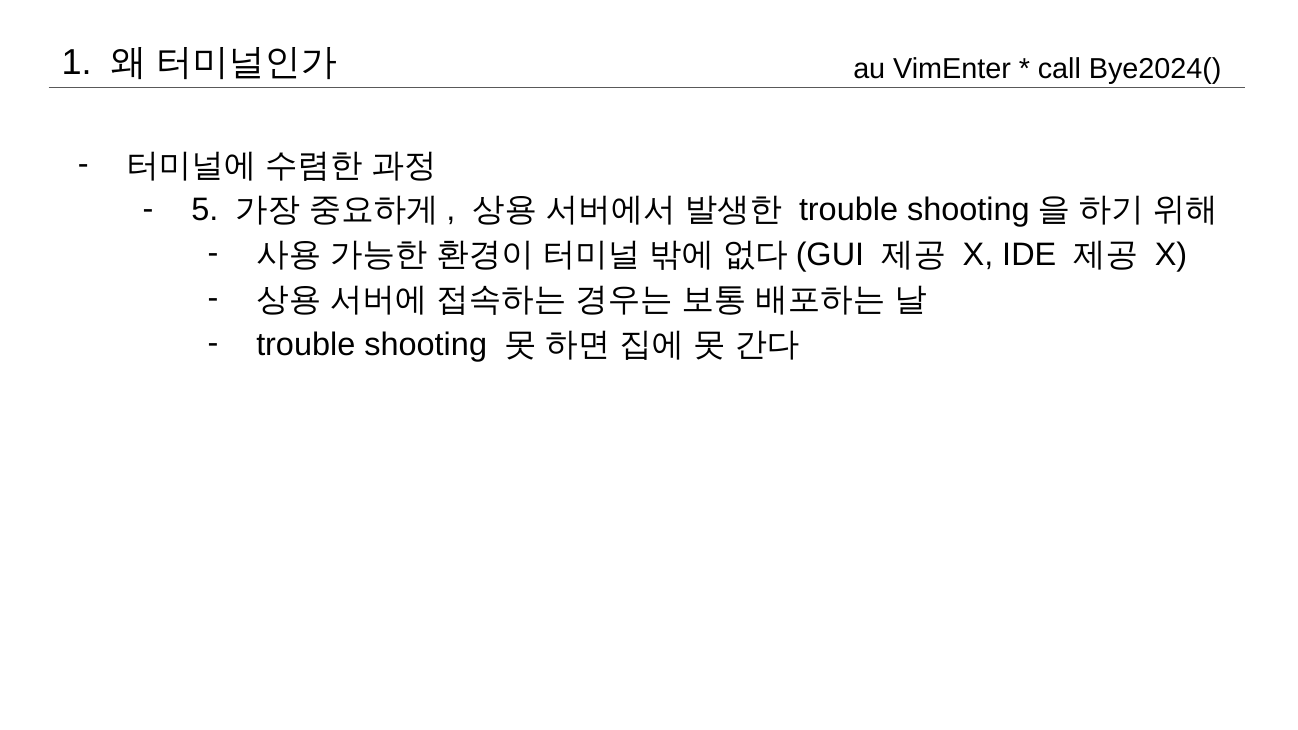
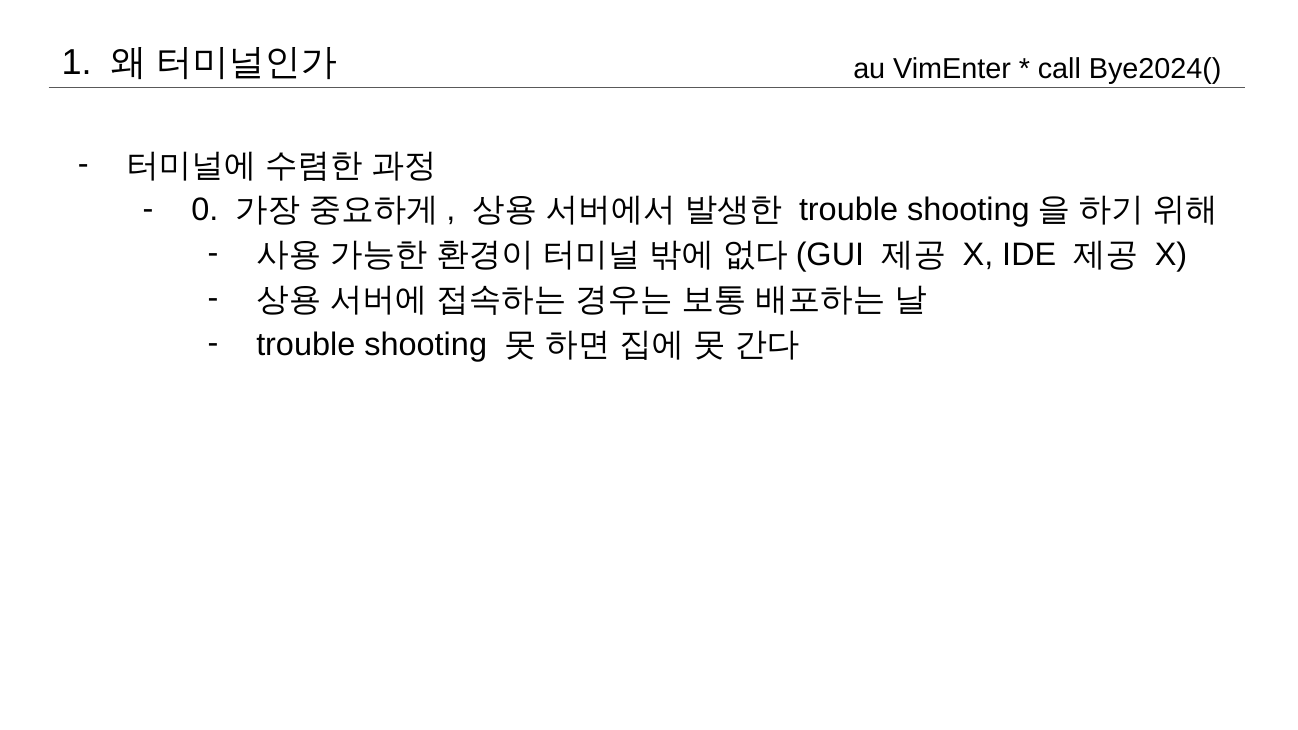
5: 5 -> 0 (205, 210)
